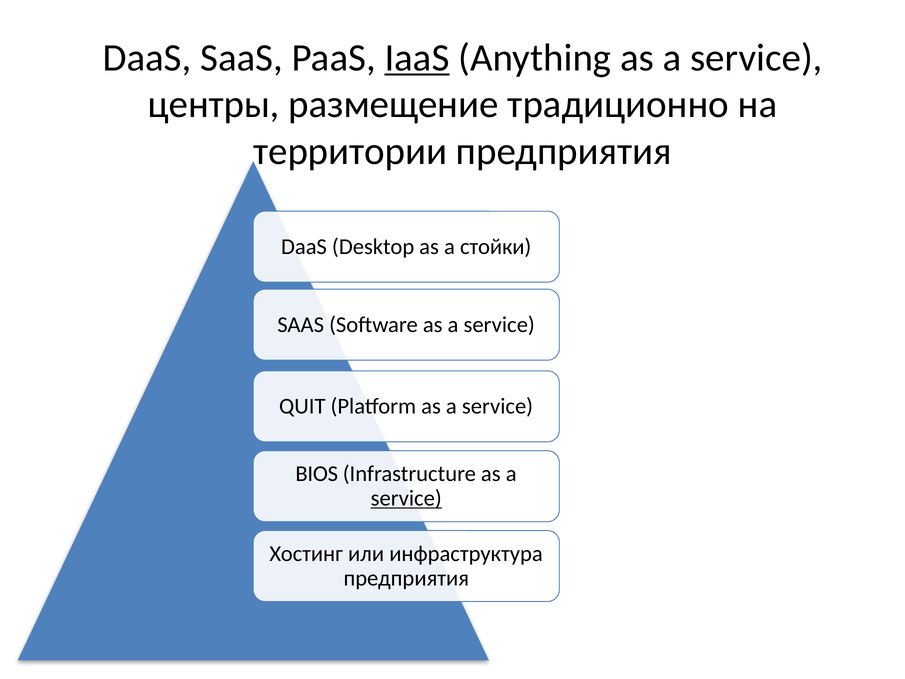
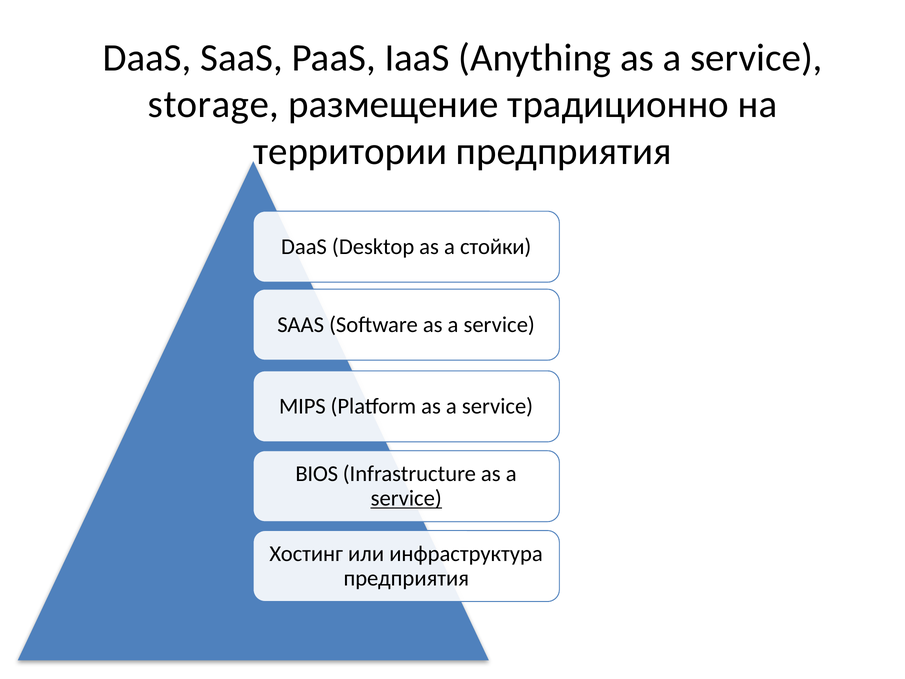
IaaS underline: present -> none (417, 58)
центры: центры -> storage (213, 105)
QUIT: QUIT -> MIPS (302, 406)
